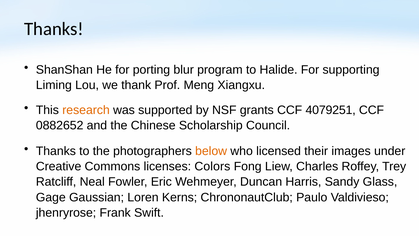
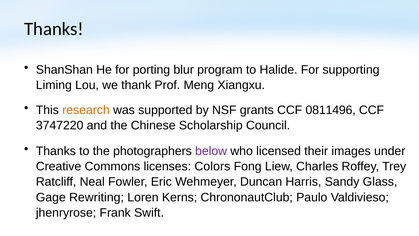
4079251: 4079251 -> 0811496 (331, 110)
0882652: 0882652 -> 3747220 (60, 125)
below colour: orange -> purple (211, 151)
Gaussian: Gaussian -> Rewriting (97, 197)
